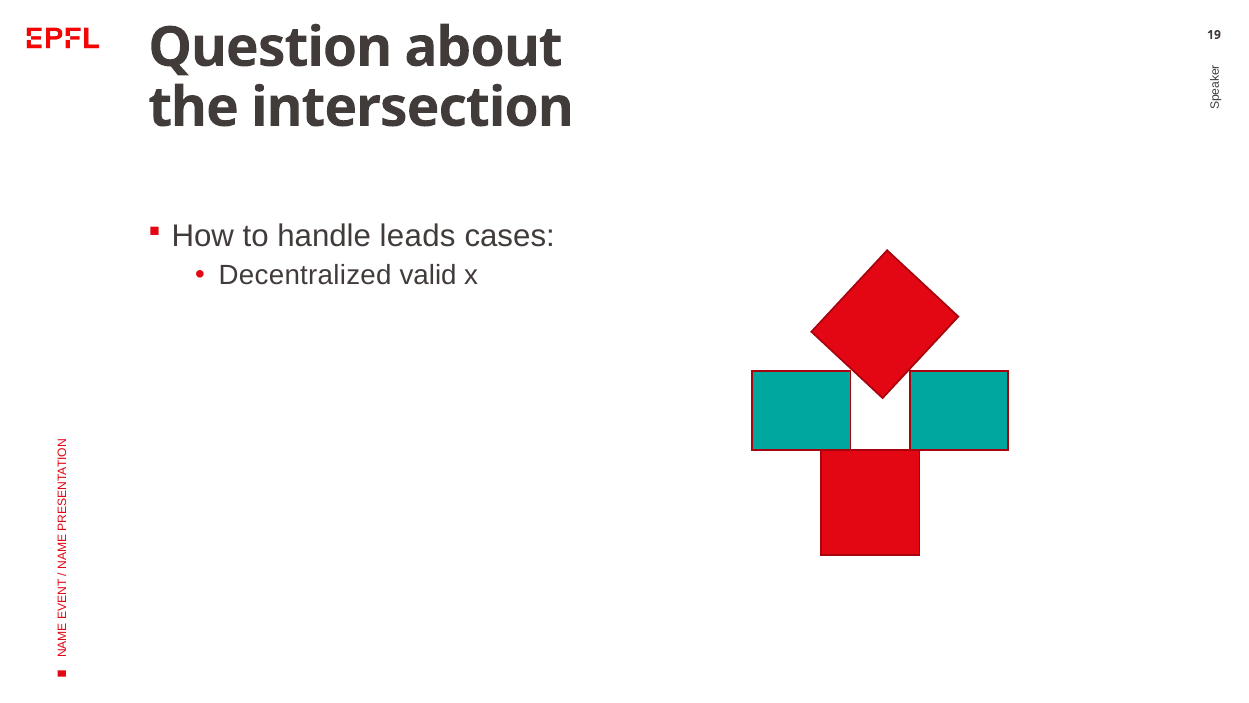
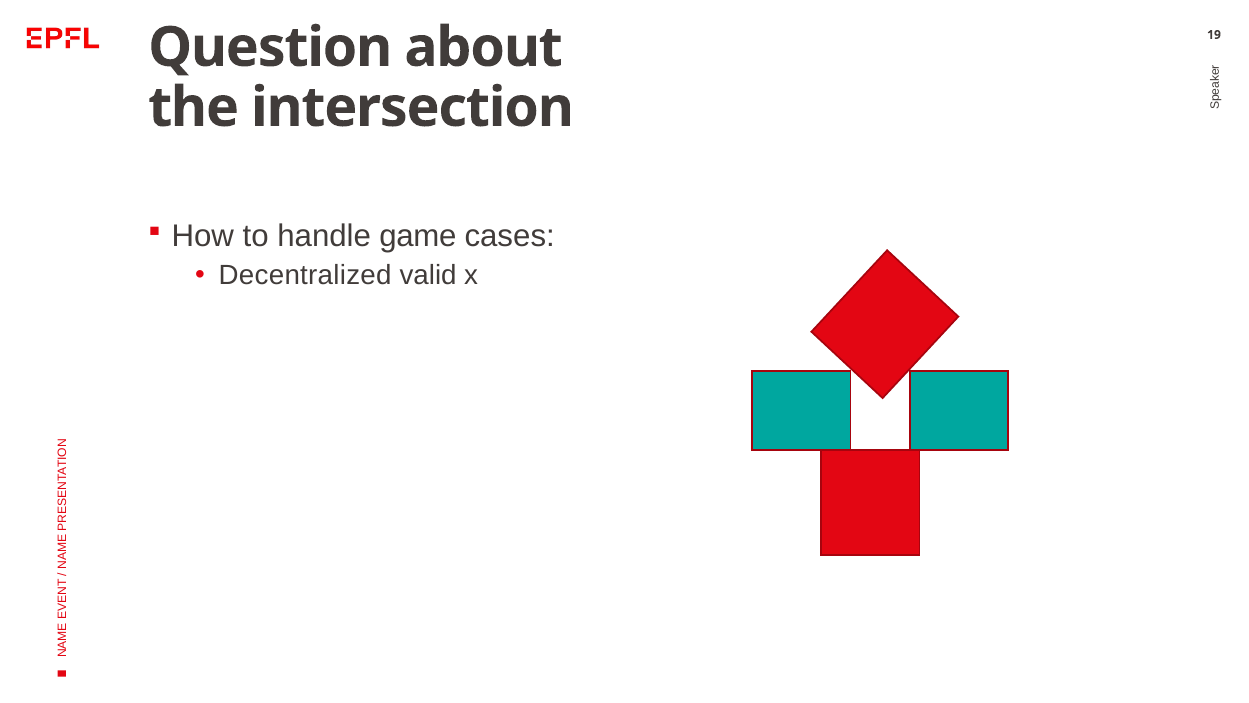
leads: leads -> game (418, 237)
